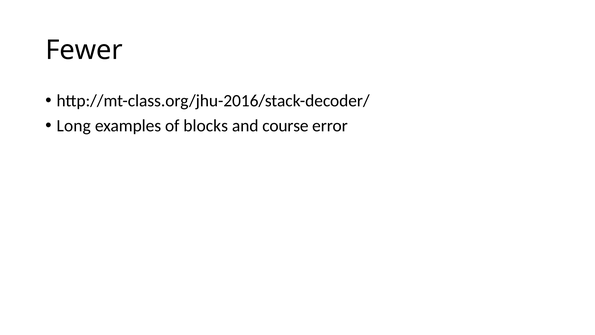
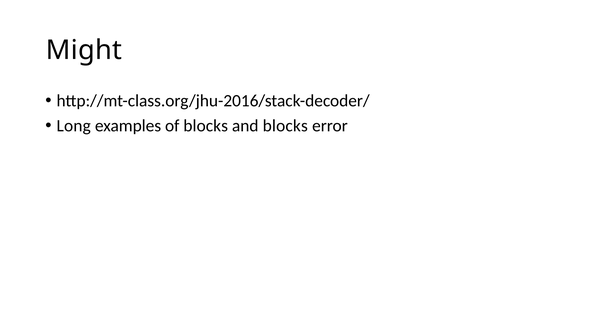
Fewer: Fewer -> Might (84, 50)
and course: course -> blocks (285, 126)
